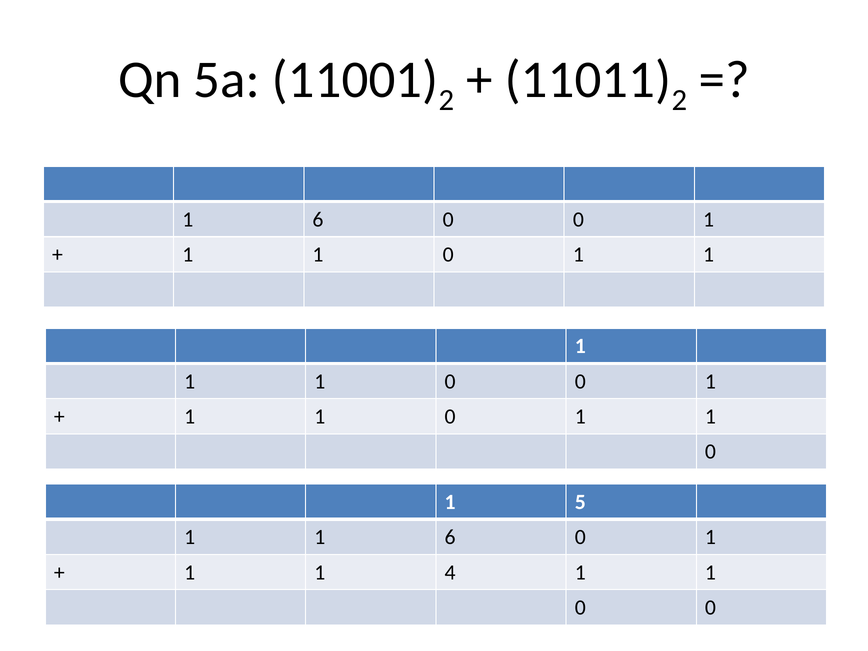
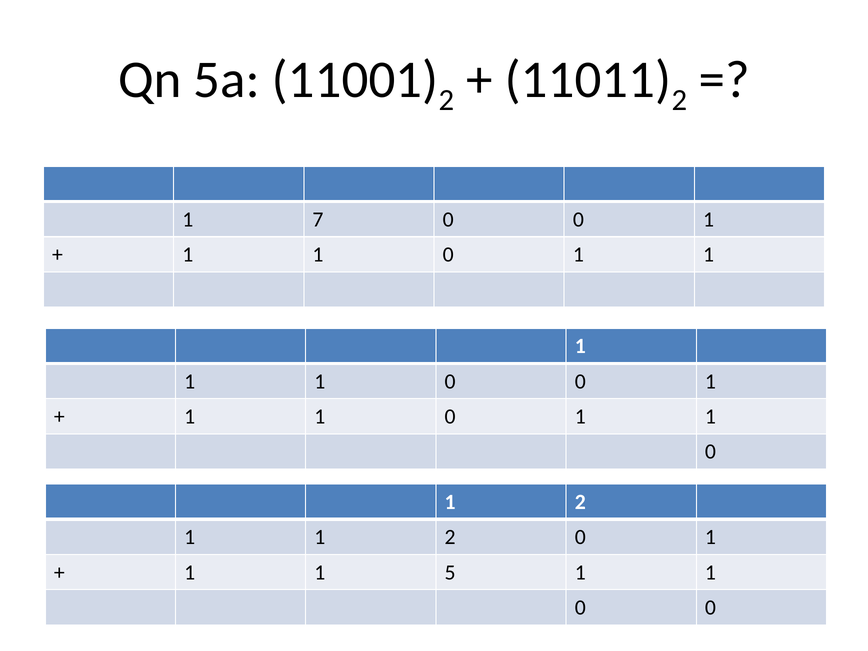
6: 6 -> 7 (318, 219)
5: 5 -> 2 (580, 502)
1 1 6: 6 -> 2 (450, 537)
4: 4 -> 5 (450, 572)
